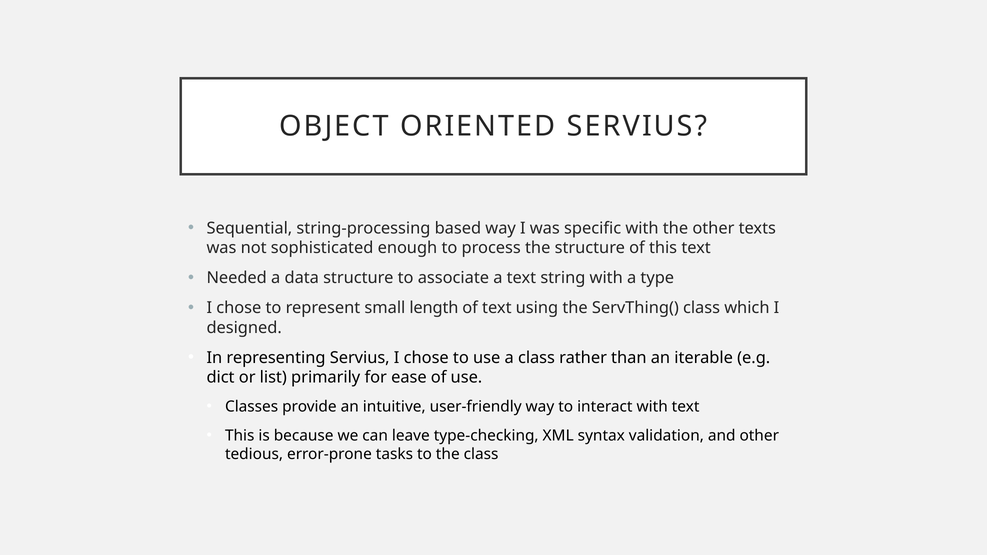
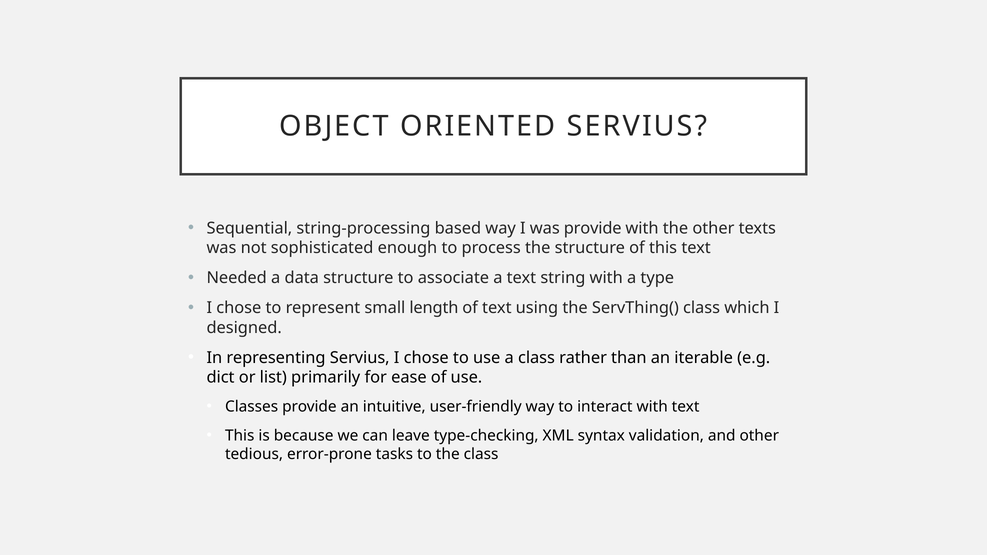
was specific: specific -> provide (593, 228)
